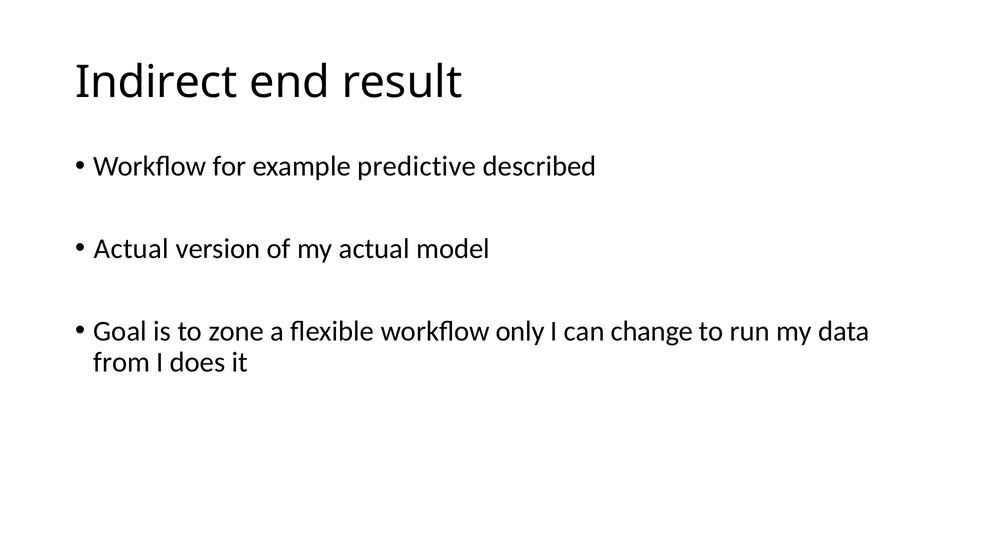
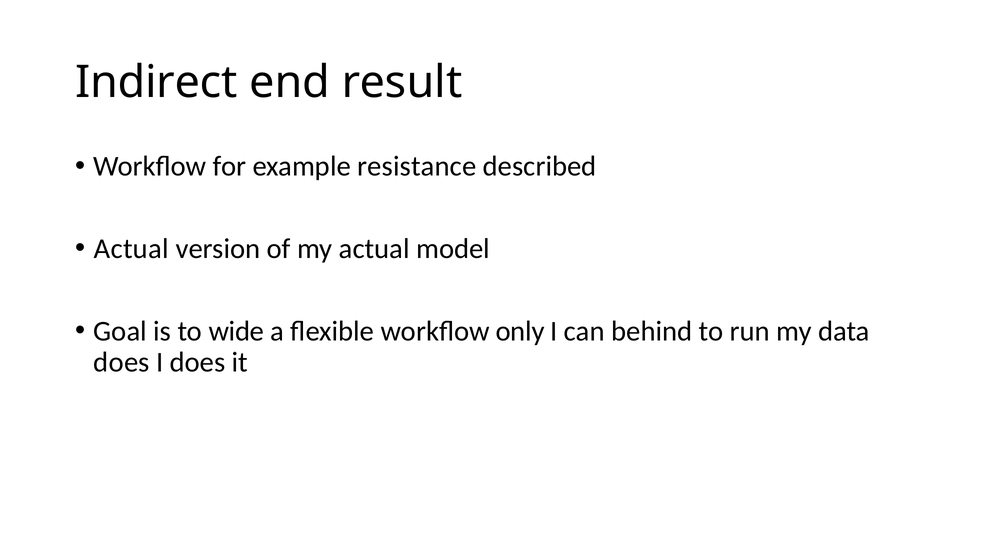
predictive: predictive -> resistance (417, 166)
zone: zone -> wide (236, 331)
change: change -> behind (652, 331)
from: from -> does (122, 362)
